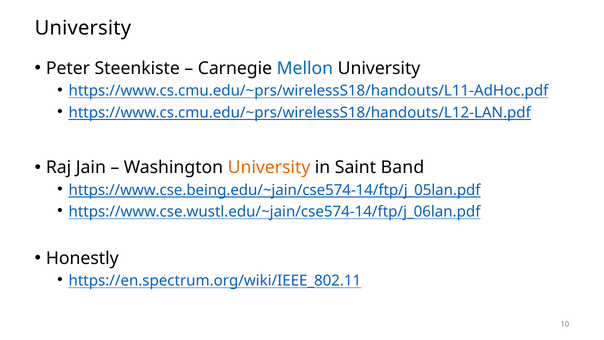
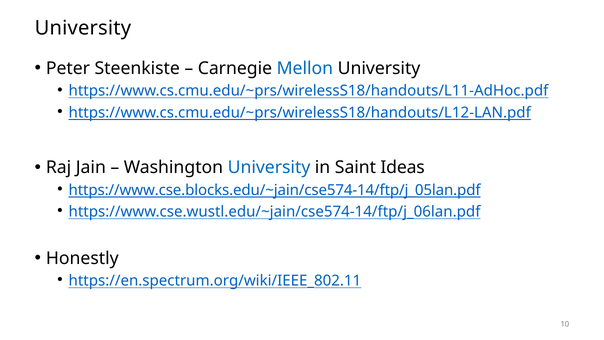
University colour: orange -> blue (269, 167)
Band: Band -> Ideas (403, 167)
https://www.cse.being.edu/~jain/cse574-14/ftp/j_05lan.pdf: https://www.cse.being.edu/~jain/cse574-14/ftp/j_05lan.pdf -> https://www.cse.blocks.edu/~jain/cse574-14/ftp/j_05lan.pdf (275, 190)
